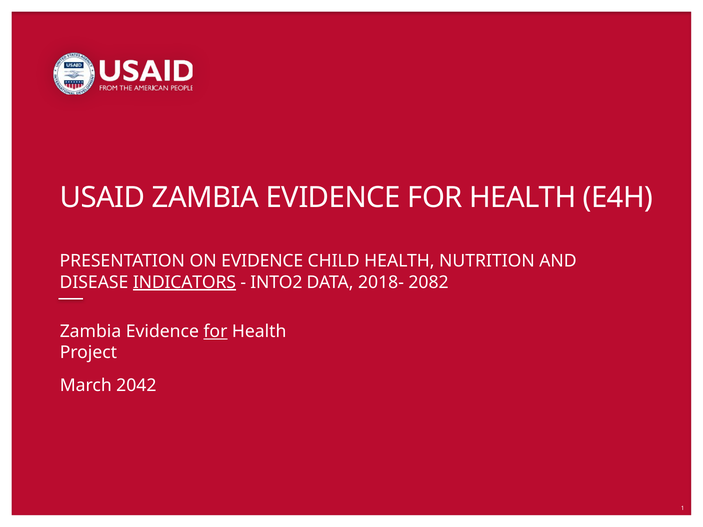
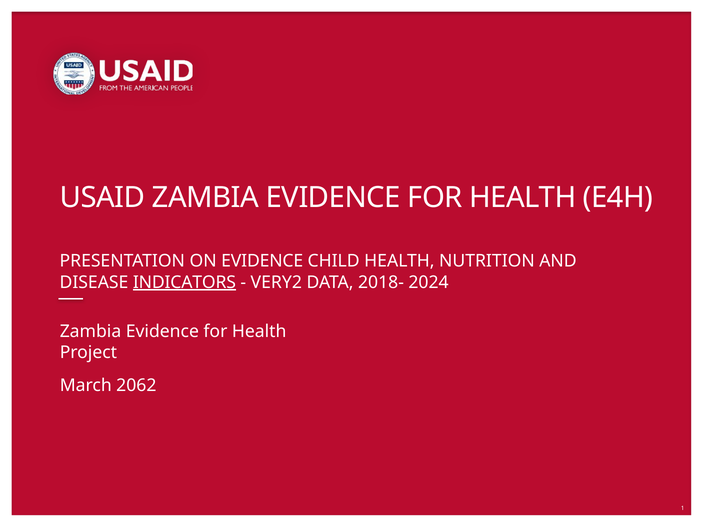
INTO2: INTO2 -> VERY2 (276, 282)
2082: 2082 -> 2024 (429, 282)
for underline: present -> none (215, 332)
2042: 2042 -> 2062 (136, 386)
